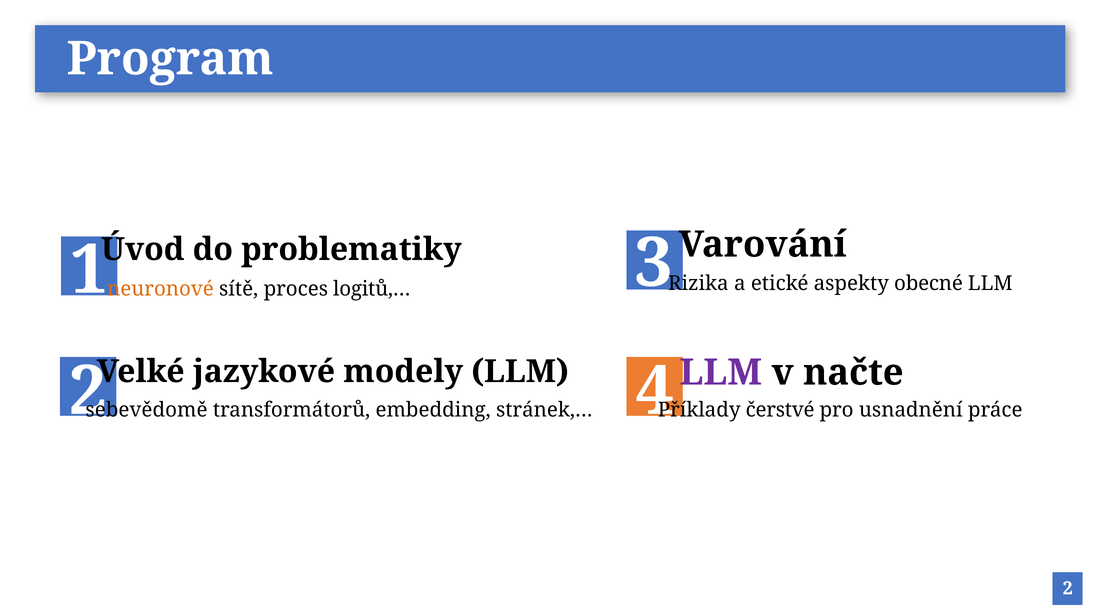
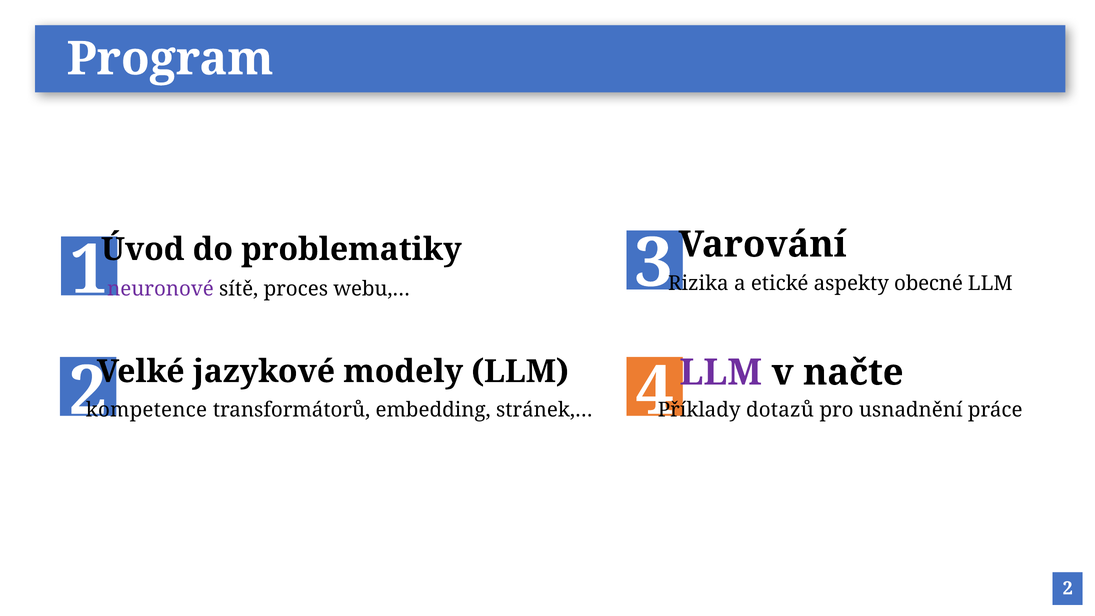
neuronové colour: orange -> purple (160, 289)
logitů,…: logitů,… -> webu,… (372, 289)
sebevědomě: sebevědomě -> kompetence (146, 410)
čerstvé: čerstvé -> dotazů (780, 410)
